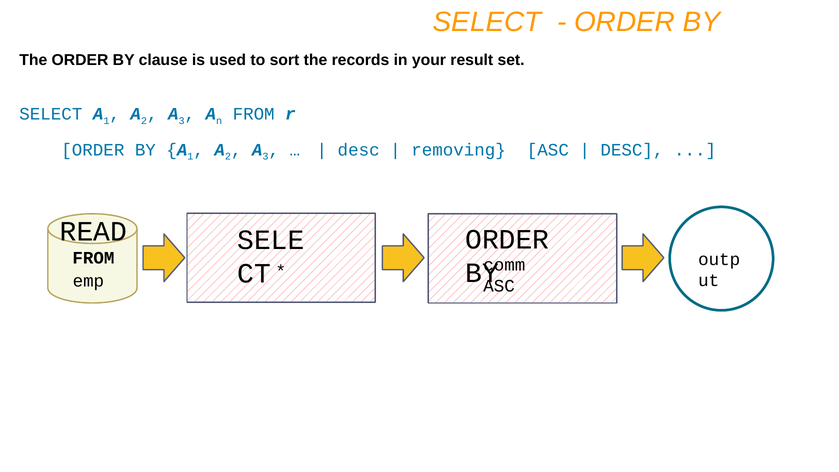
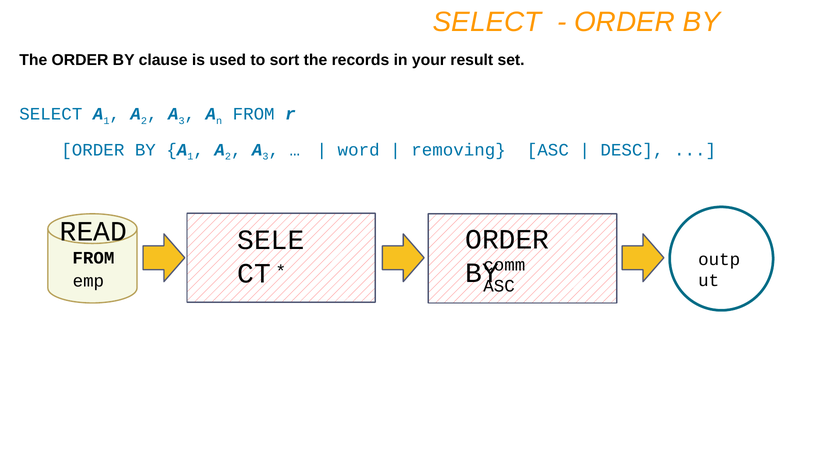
desc: desc -> word (359, 150)
